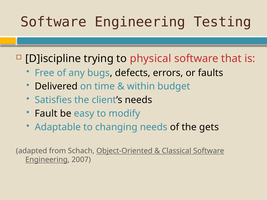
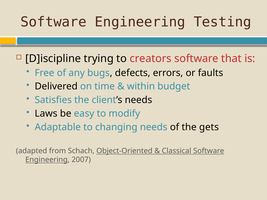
physical: physical -> creators (151, 59)
Fault: Fault -> Laws (46, 114)
